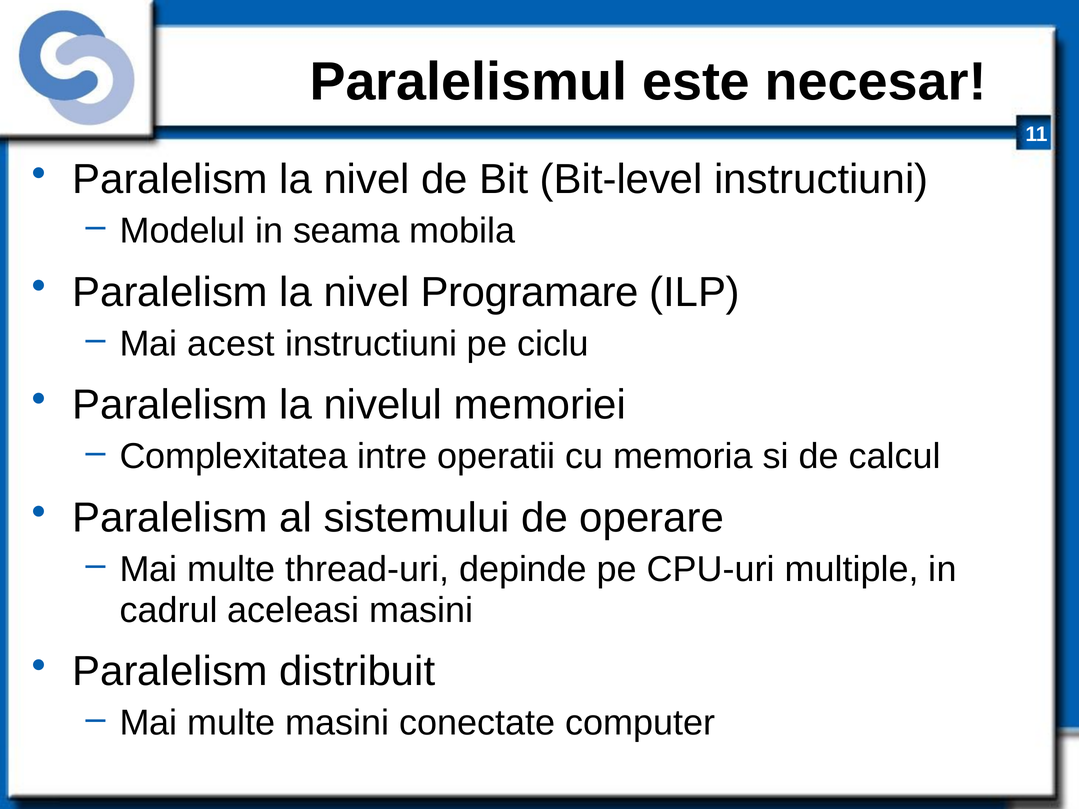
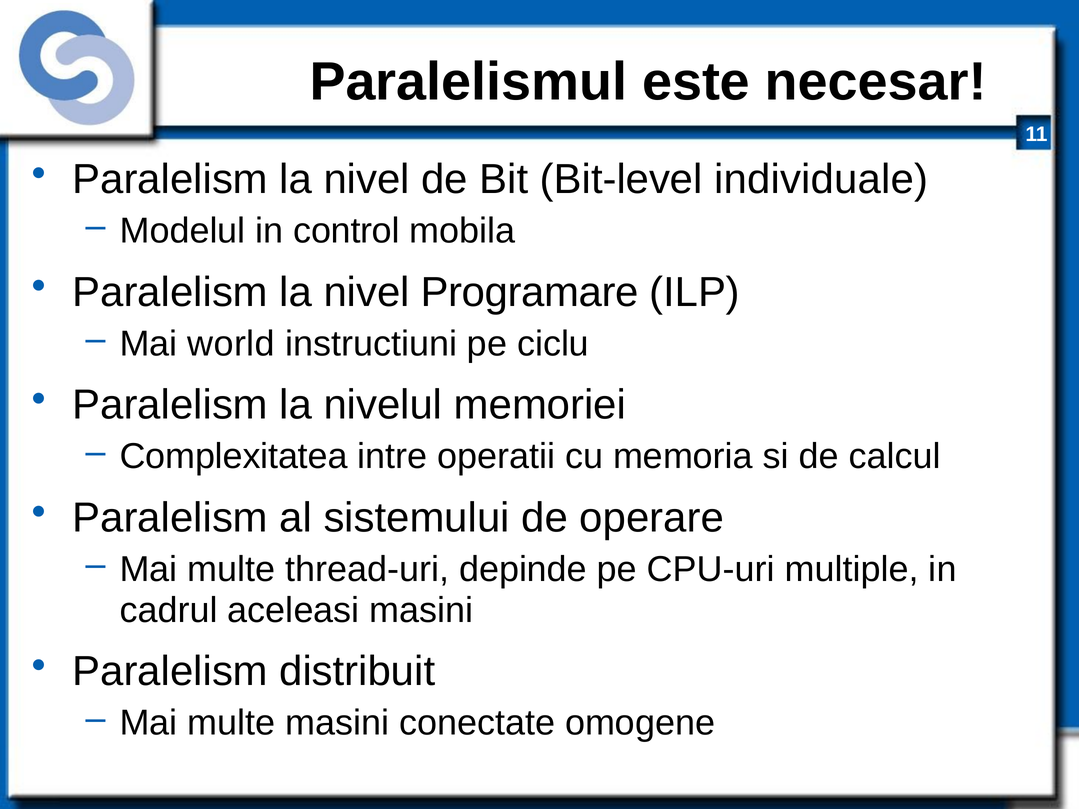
Bit-level instructiuni: instructiuni -> individuale (821, 179)
seama: seama -> control (347, 231)
acest: acest -> world (231, 344)
computer: computer -> omogene (640, 723)
